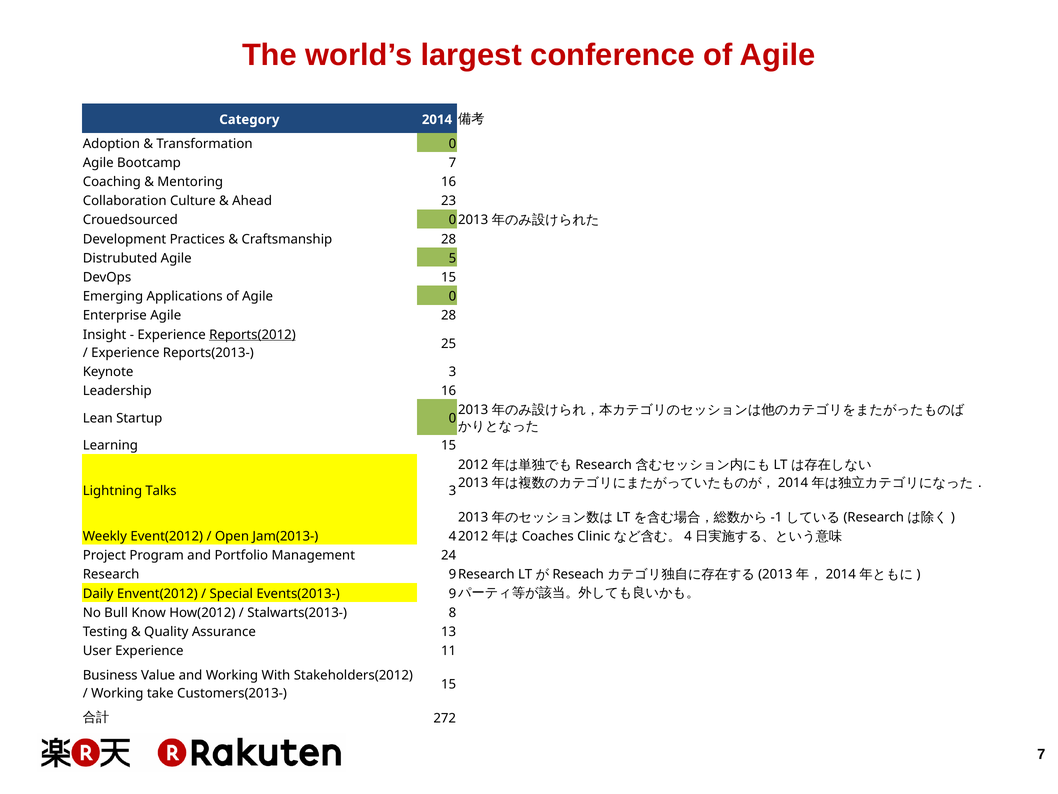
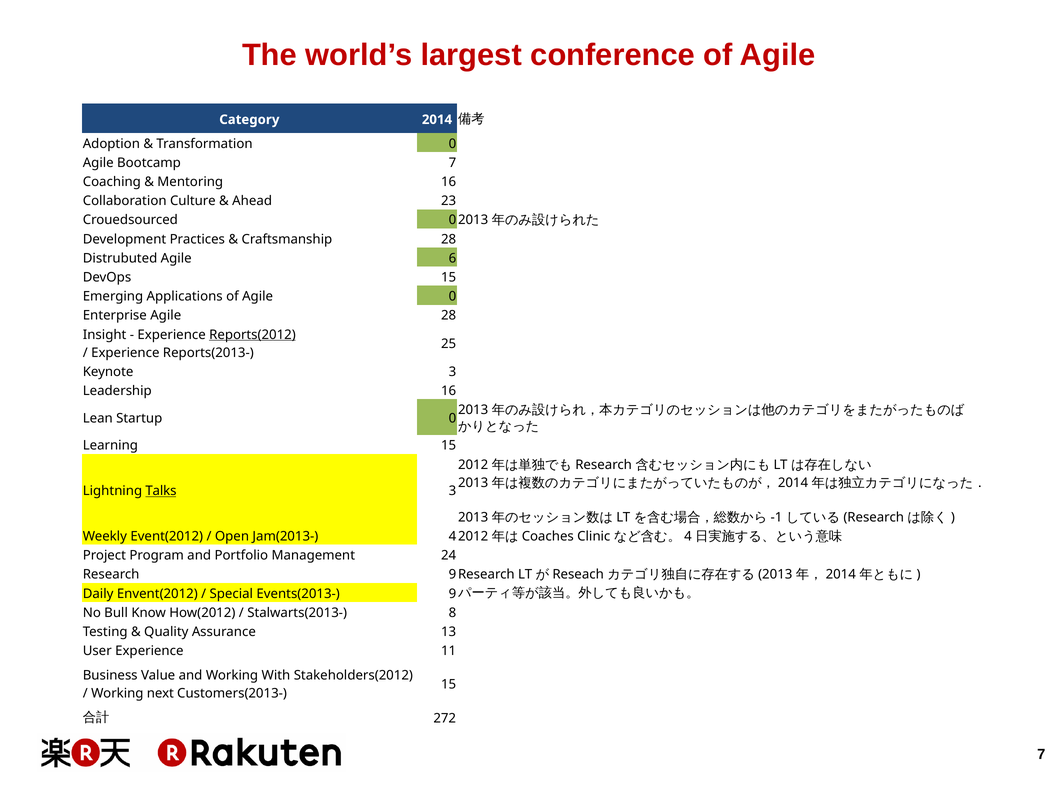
5: 5 -> 6 (452, 258)
Talks underline: none -> present (161, 491)
take: take -> next (160, 693)
